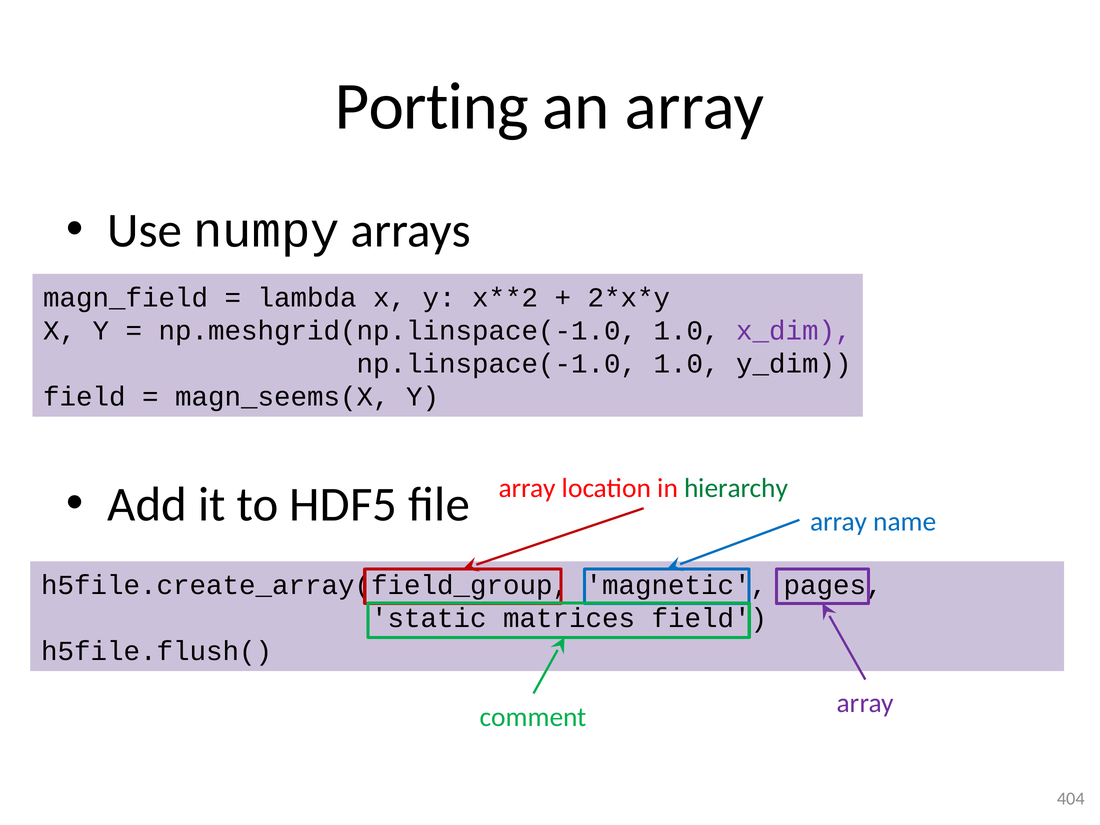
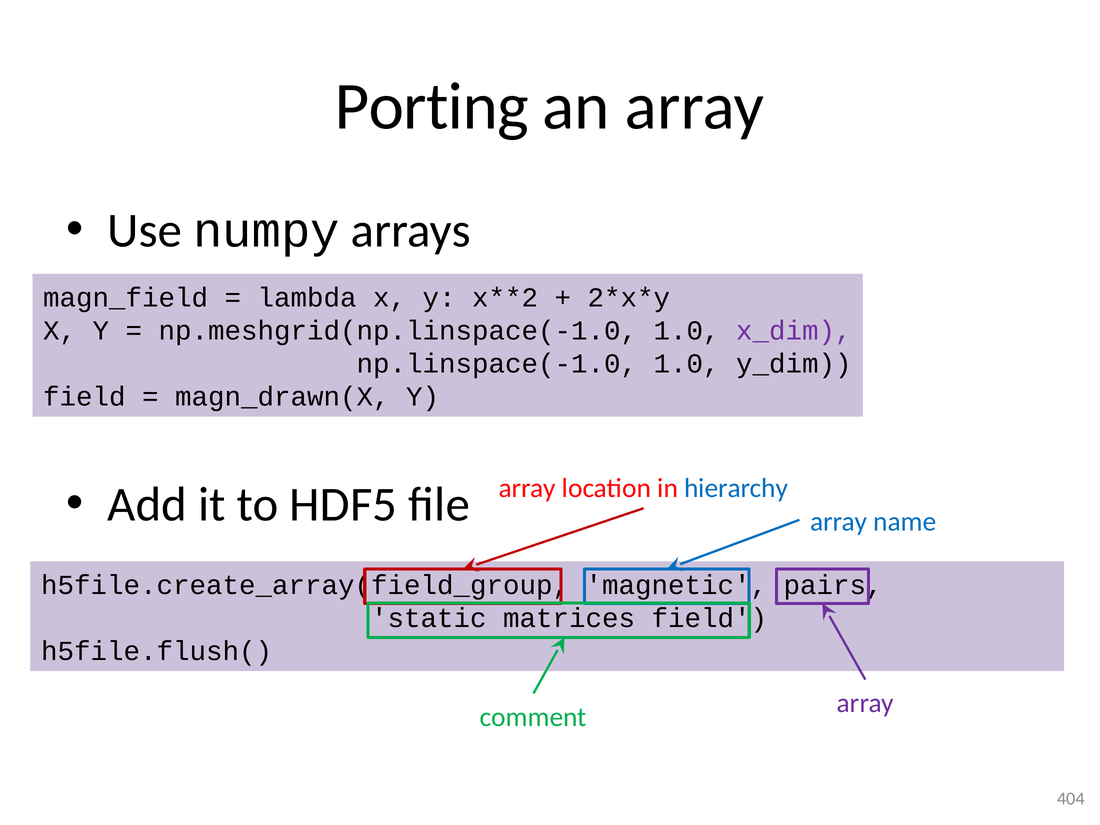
magn_seems(X: magn_seems(X -> magn_drawn(X (283, 397)
hierarchy colour: green -> blue (736, 488)
pages: pages -> pairs (833, 585)
